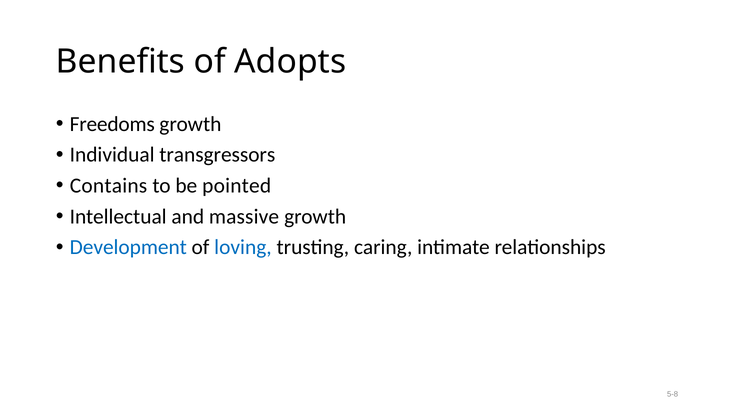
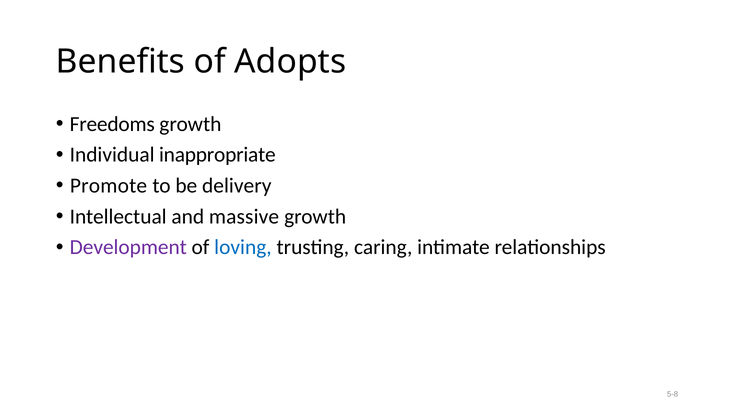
transgressors: transgressors -> inappropriate (217, 155)
Contains: Contains -> Promote (109, 186)
pointed: pointed -> delivery (237, 186)
Development colour: blue -> purple (128, 247)
